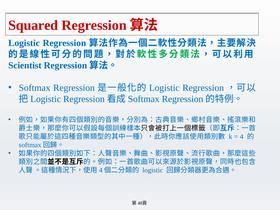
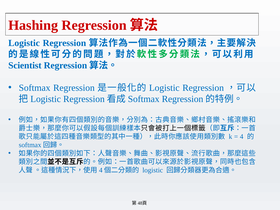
Squared: Squared -> Hashing (33, 25)
